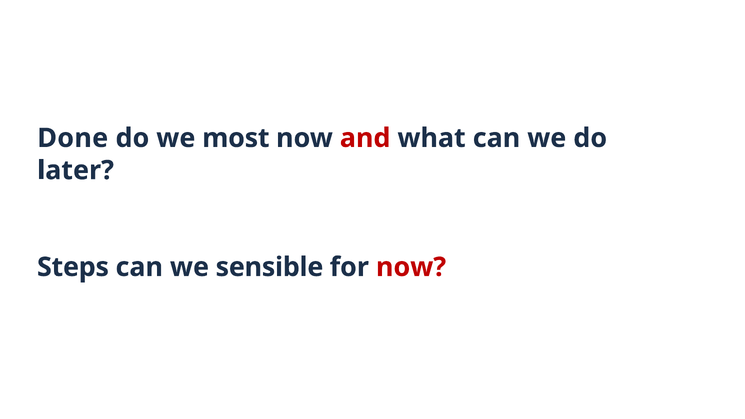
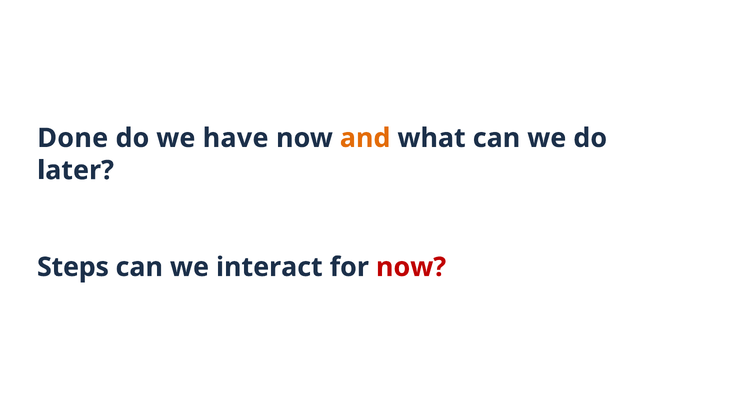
most: most -> have (236, 138)
and colour: red -> orange (365, 138)
sensible: sensible -> interact (269, 267)
